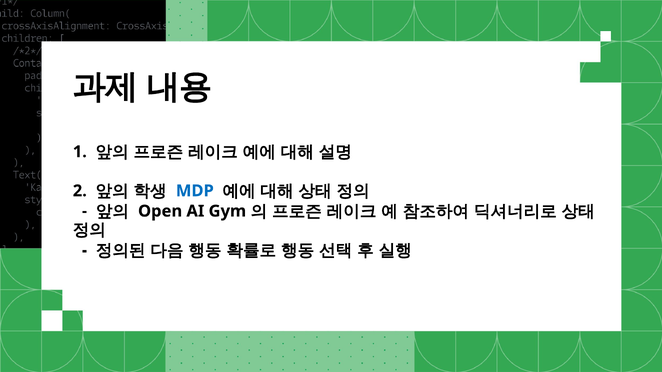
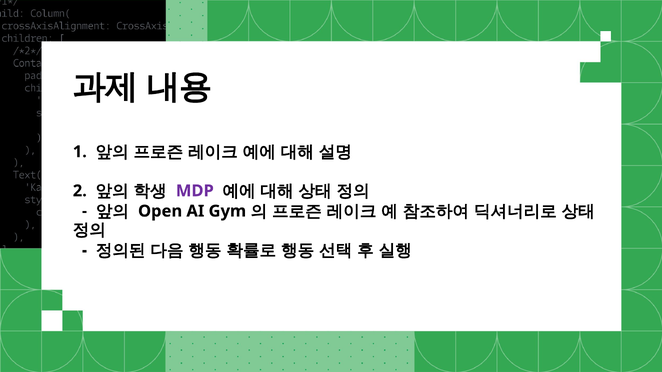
MDP colour: blue -> purple (195, 191)
